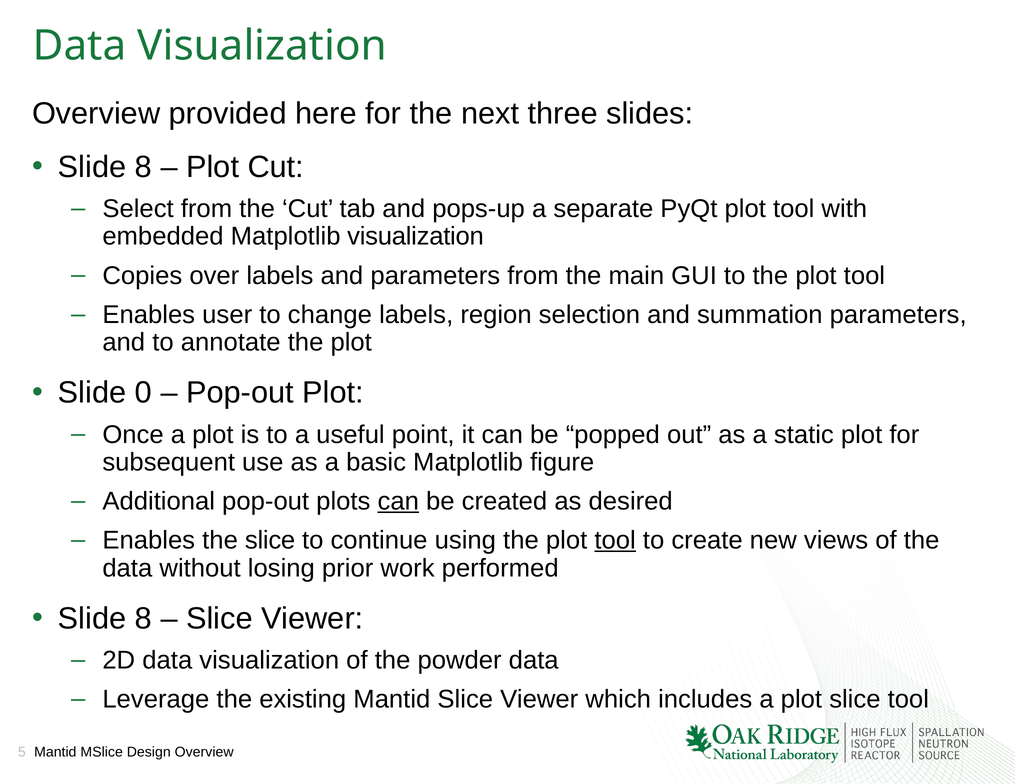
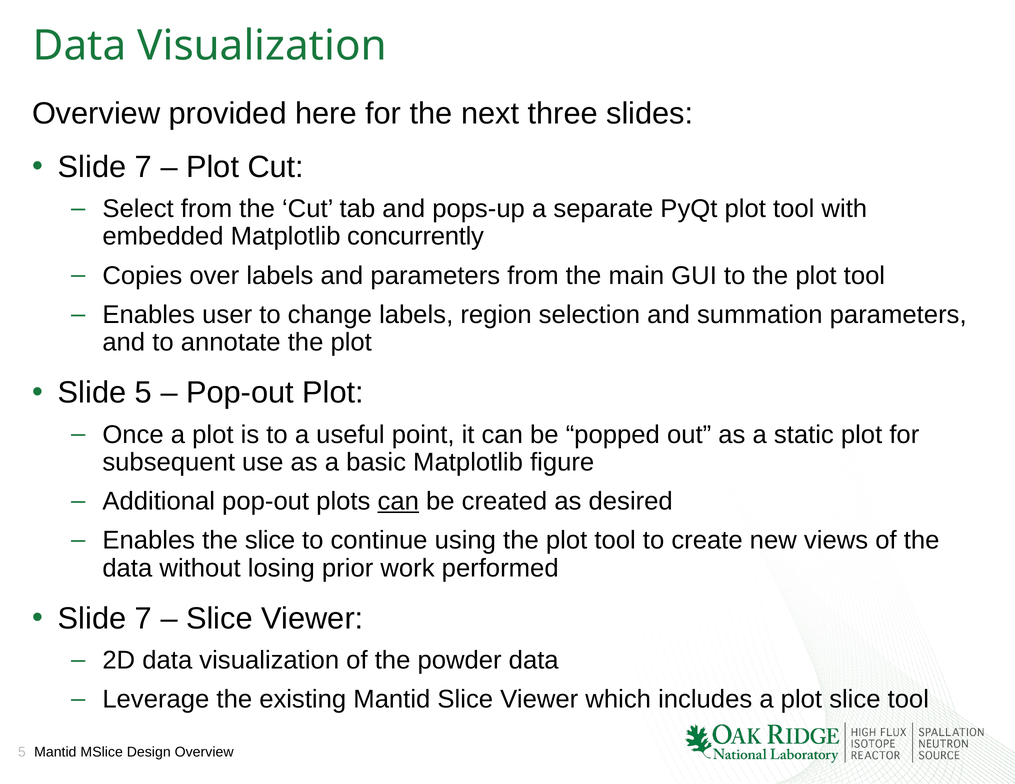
8: 8 -> 7 (143, 167)
Matplotlib visualization: visualization -> concurrently (416, 237)
Slide 0: 0 -> 5 (143, 393)
tool underline: present -> none (615, 541)
8: 8 -> 7 (143, 619)
